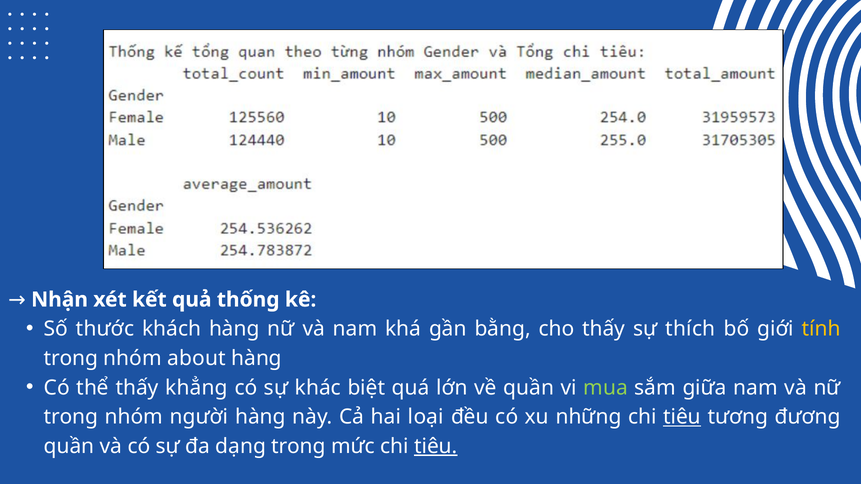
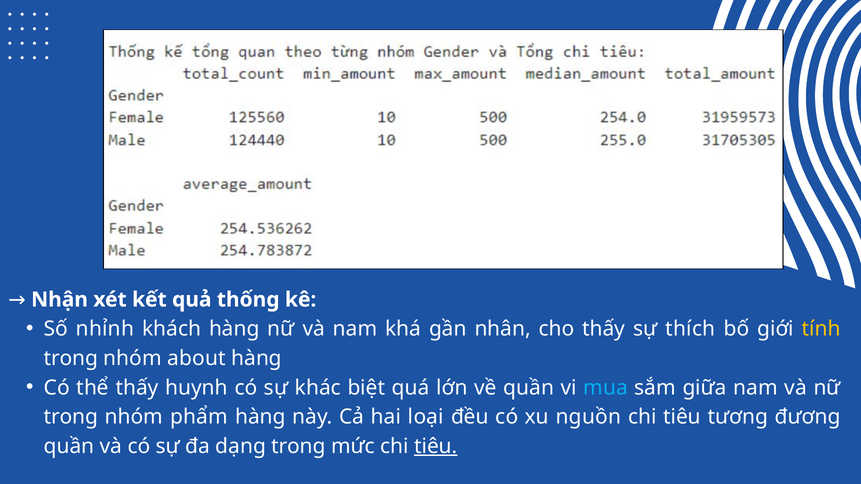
thước: thước -> nhỉnh (105, 329)
bằng: bằng -> nhân (503, 329)
khẳng: khẳng -> huynh (197, 388)
mua colour: light green -> light blue (606, 388)
người: người -> phẩm (199, 417)
những: những -> nguồn (588, 417)
tiêu underline: present -> none (682, 417)
